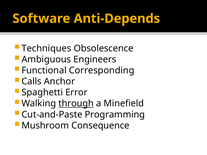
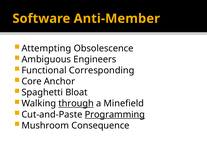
Anti-Depends: Anti-Depends -> Anti-Member (117, 19)
Techniques: Techniques -> Attempting (46, 48)
Calls: Calls -> Core (32, 82)
Error: Error -> Bloat (76, 93)
Programming underline: none -> present (115, 115)
